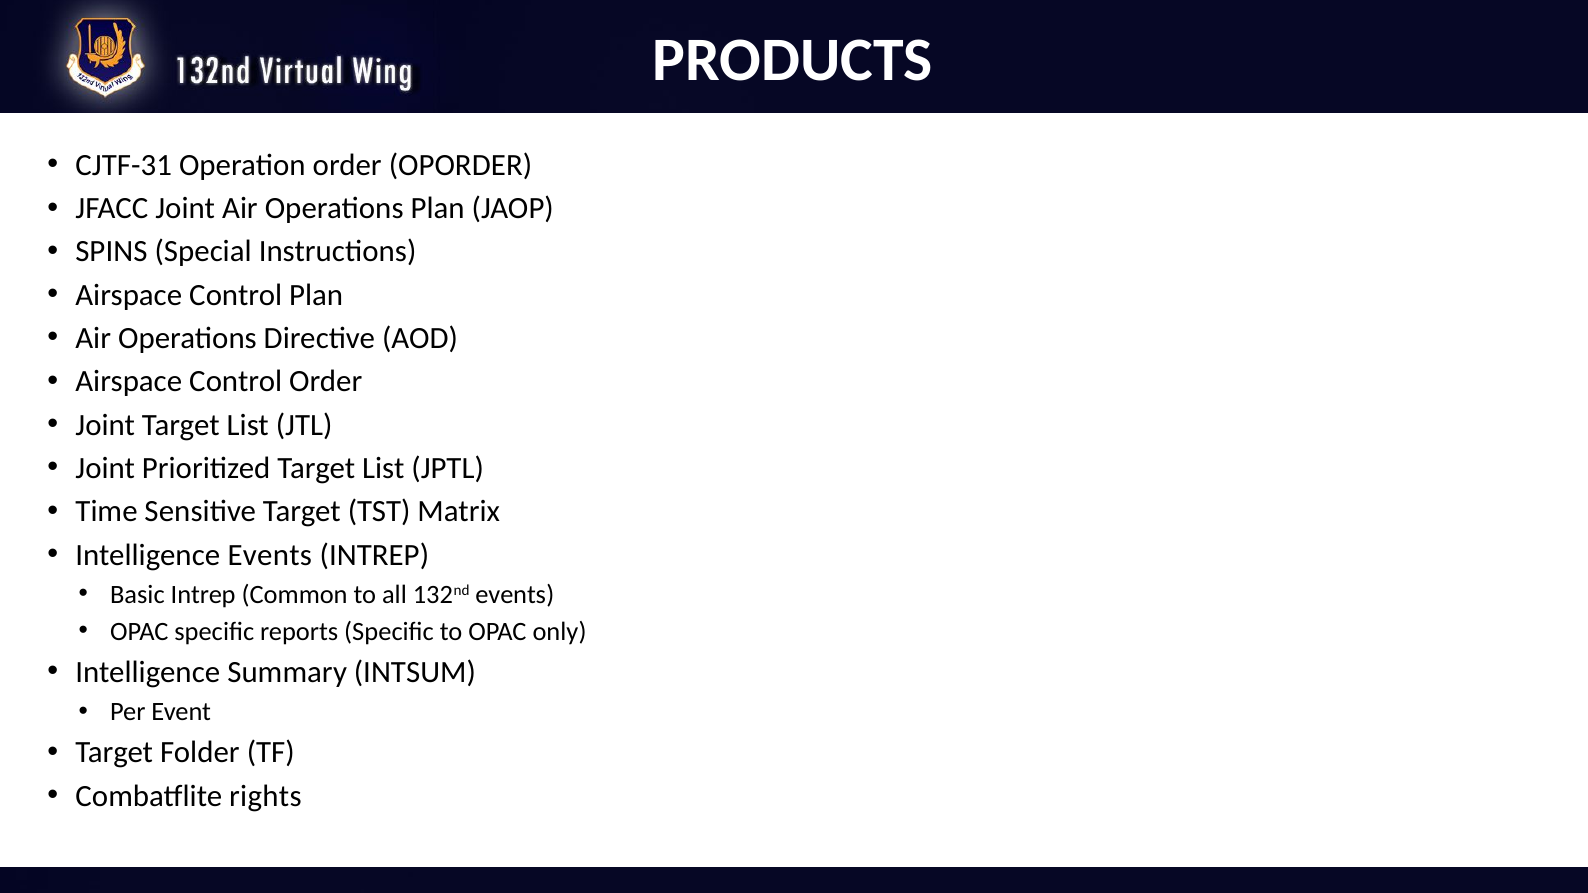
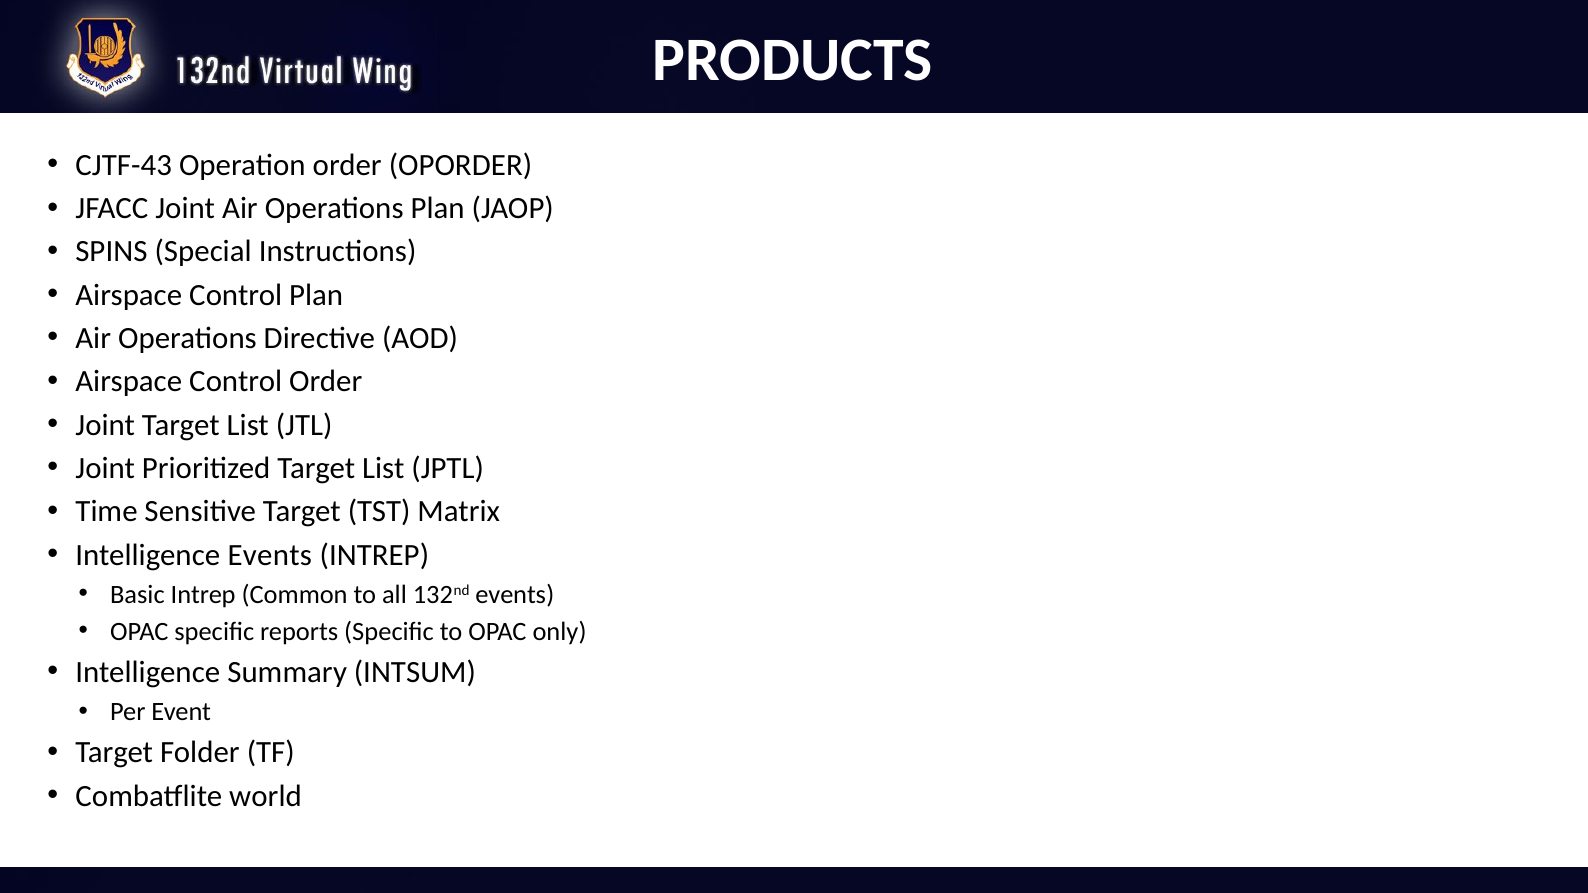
CJTF-31: CJTF-31 -> CJTF-43 (124, 165)
rights: rights -> world (266, 796)
